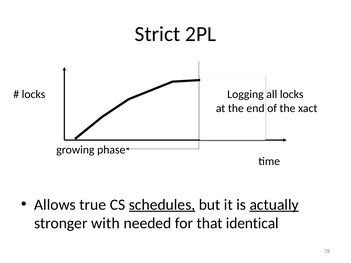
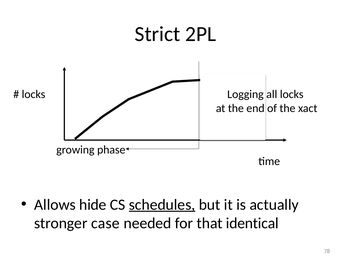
true: true -> hide (93, 205)
actually underline: present -> none (274, 205)
with: with -> case (105, 224)
